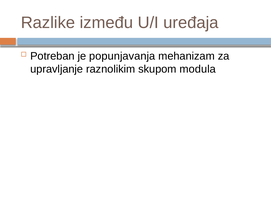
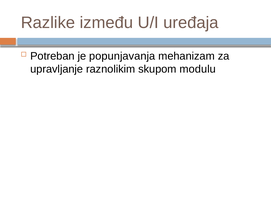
modula: modula -> modulu (198, 69)
